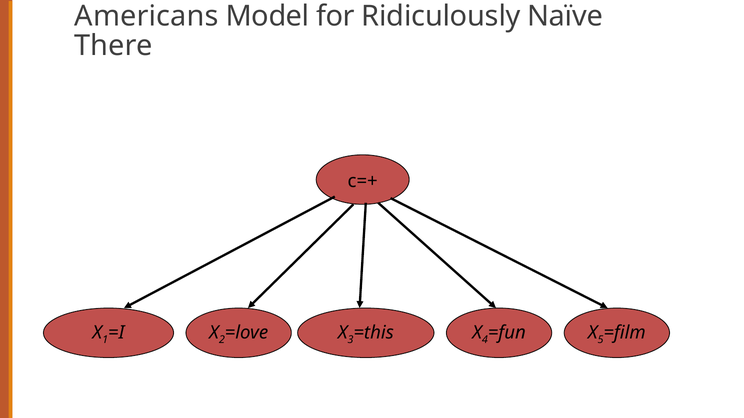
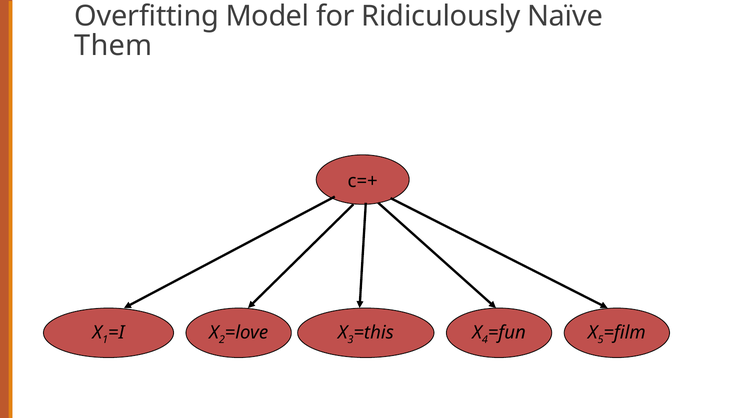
Americans: Americans -> Overfitting (147, 16)
There: There -> Them (113, 46)
